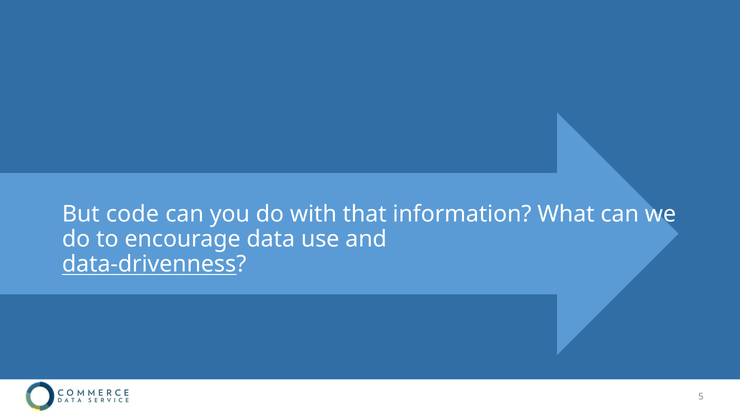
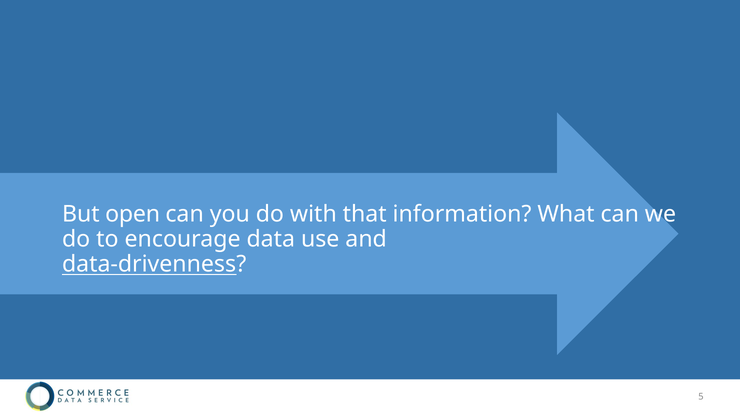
code: code -> open (133, 214)
